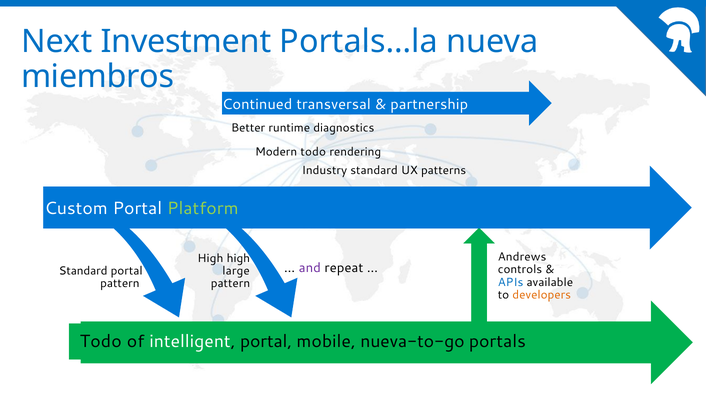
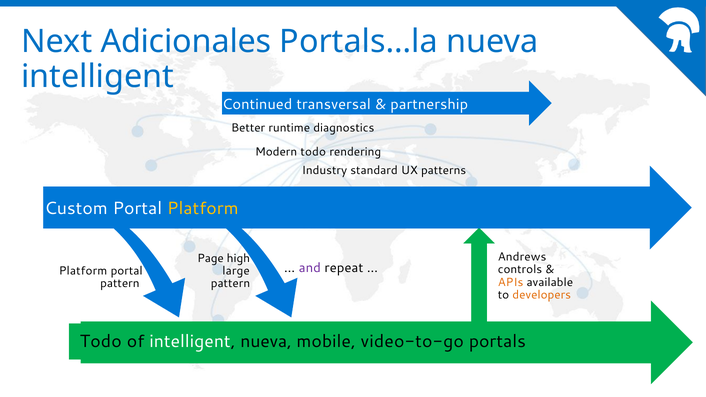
Investment: Investment -> Adicionales (186, 42)
miembros: miembros -> intelligent (98, 77)
Platform colour: light green -> yellow (203, 208)
High: High -> Page (210, 258)
Standard: Standard -> Platform (83, 271)
APIs colour: blue -> orange (511, 282)
intelligent portal: portal -> nueva (266, 341)
nueva-to-go: nueva-to-go -> video-to-go (412, 341)
